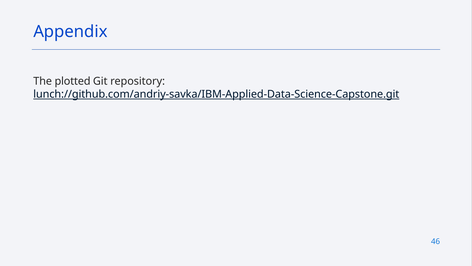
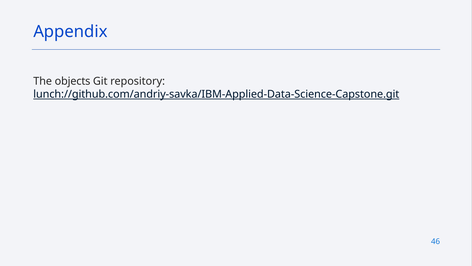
plotted: plotted -> objects (73, 81)
